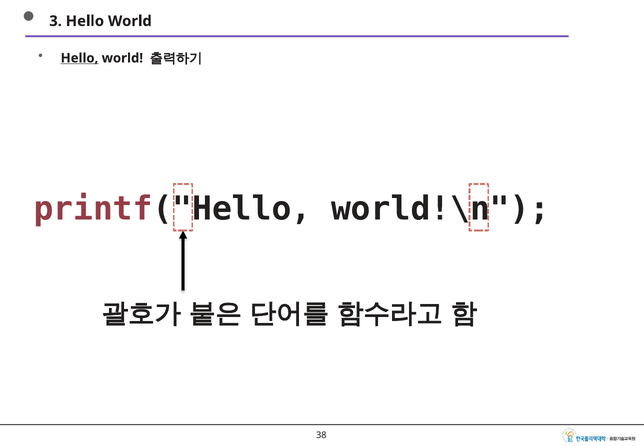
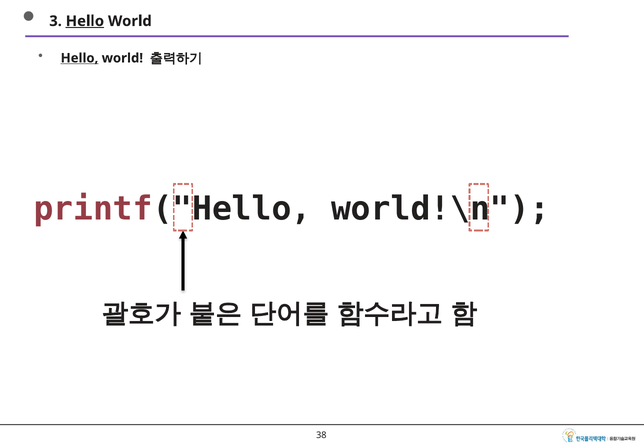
Hello underline: none -> present (85, 21)
